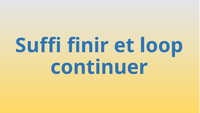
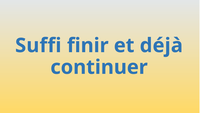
loop: loop -> déjà (161, 45)
